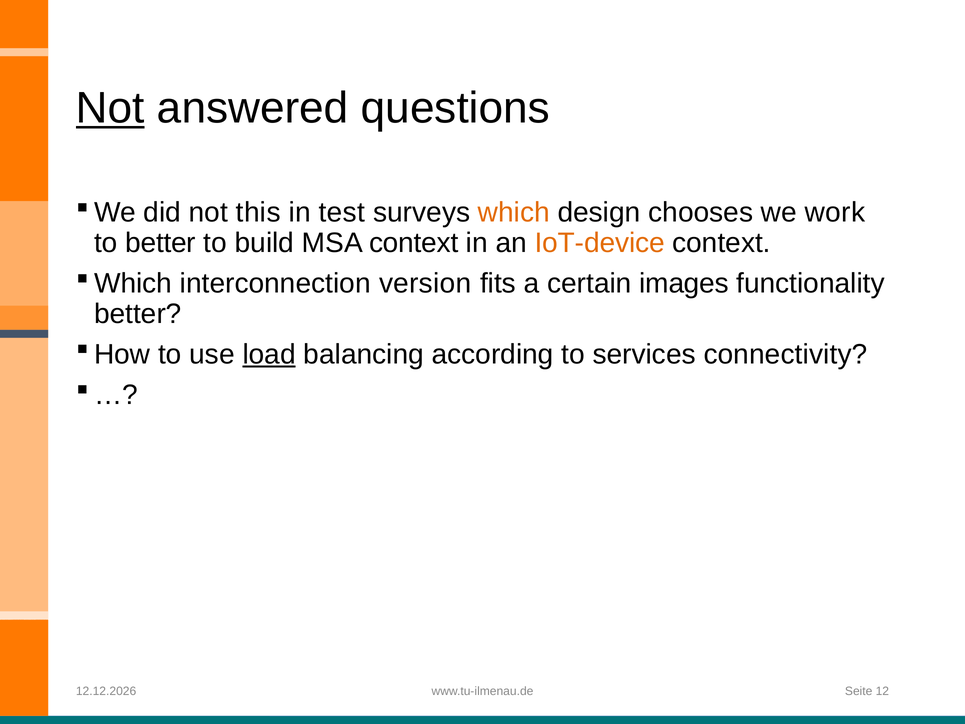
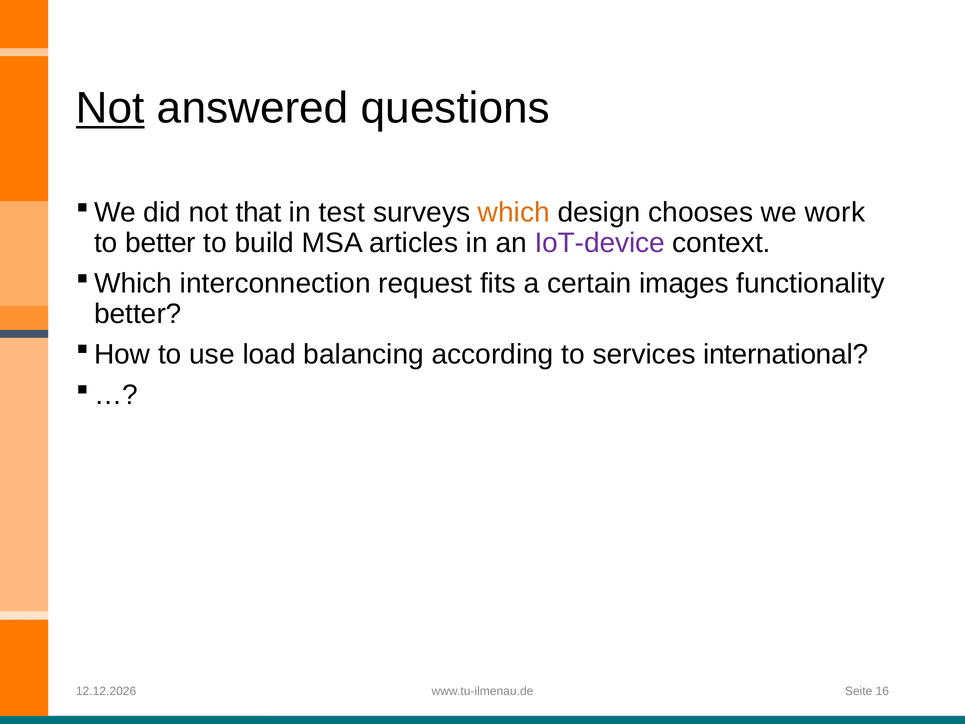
this: this -> that (259, 213)
MSA context: context -> articles (414, 243)
IoT-device colour: orange -> purple (600, 243)
version: version -> request (425, 283)
load underline: present -> none (269, 354)
connectivity: connectivity -> international (786, 354)
12: 12 -> 16 (882, 691)
